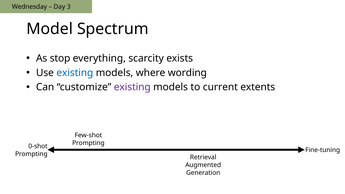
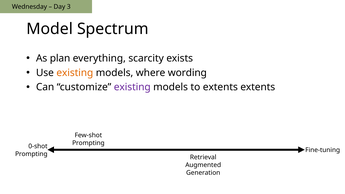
stop: stop -> plan (60, 58)
existing colour: blue -> orange (75, 73)
to current: current -> extents (220, 87)
